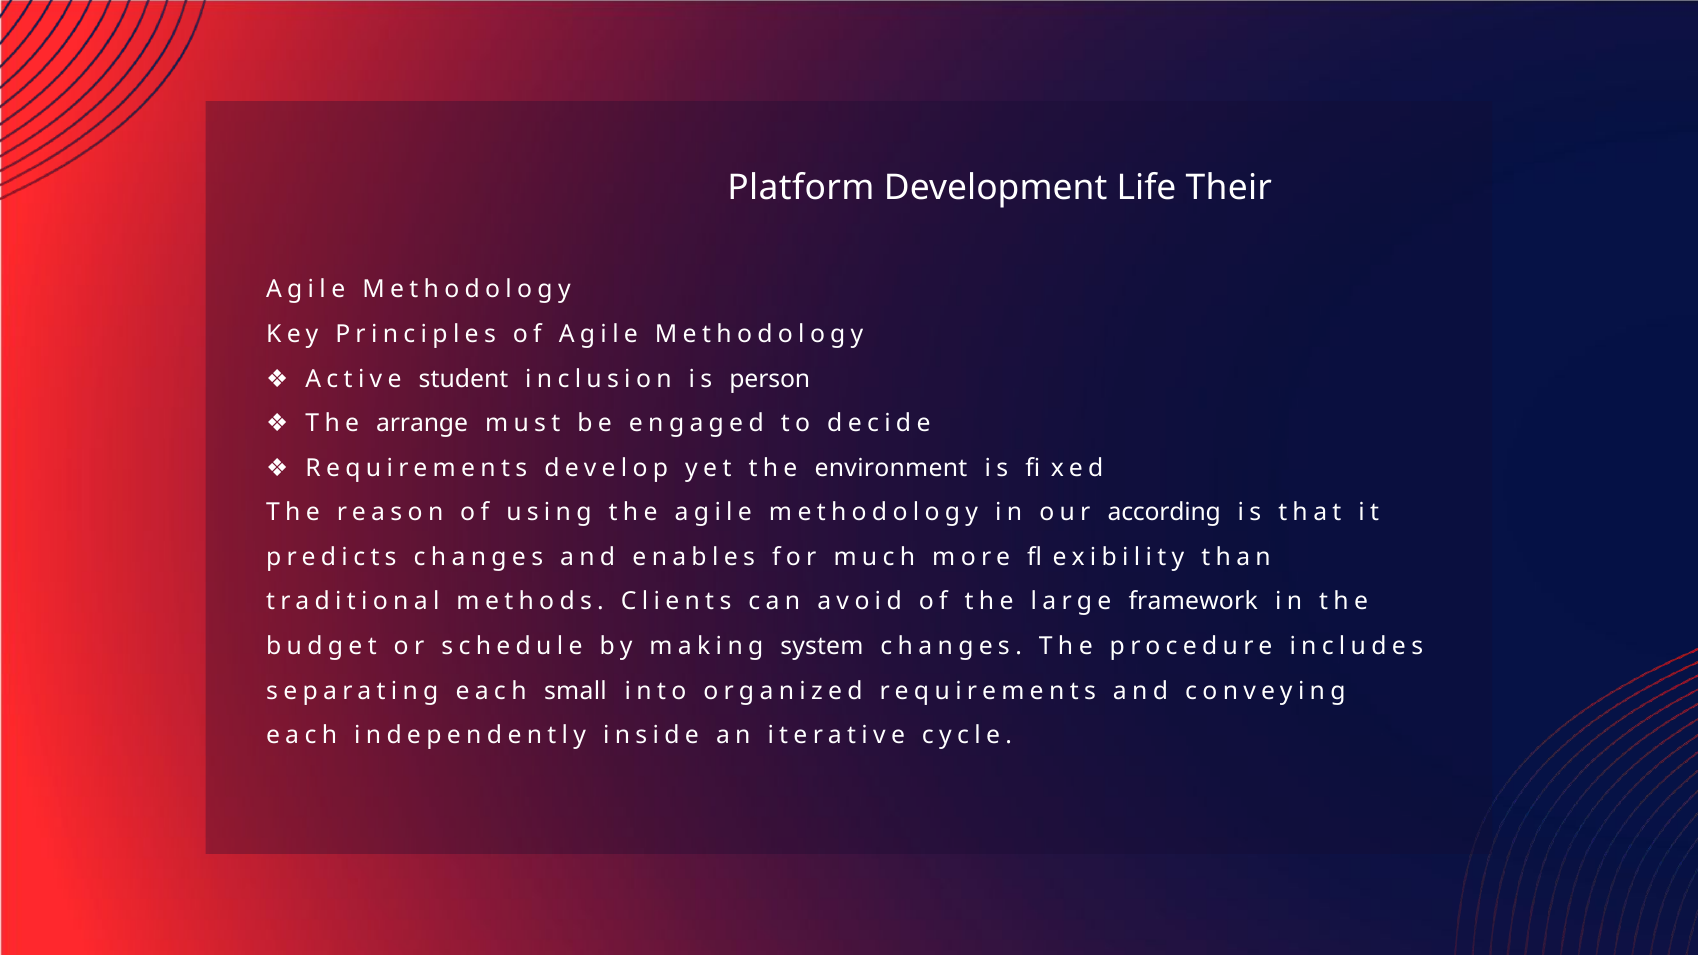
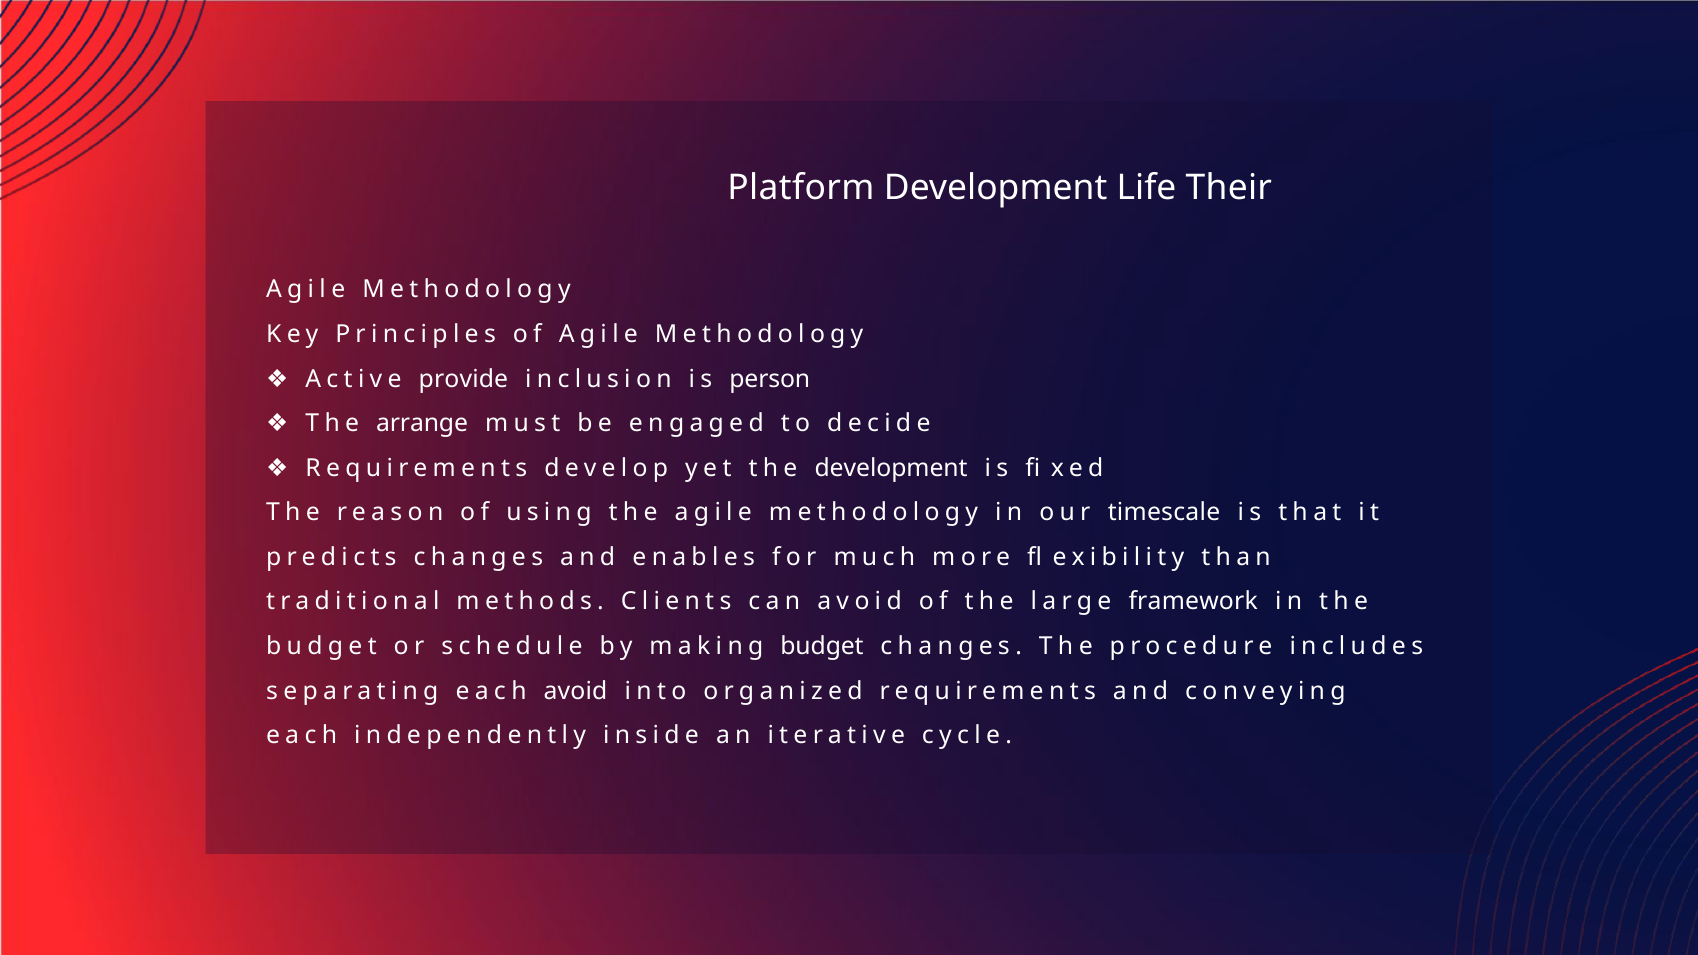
student: student -> provide (463, 379)
the environment: environment -> development (891, 468)
according: according -> timescale (1164, 513)
making system: system -> budget (822, 646)
each small: small -> avoid (575, 691)
